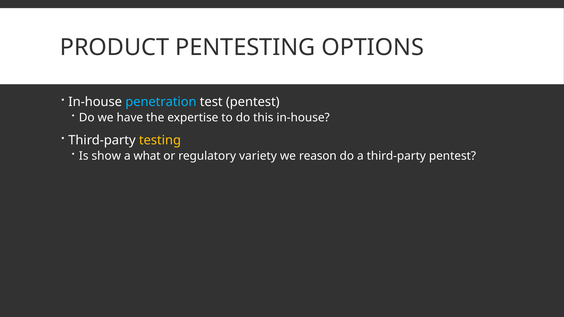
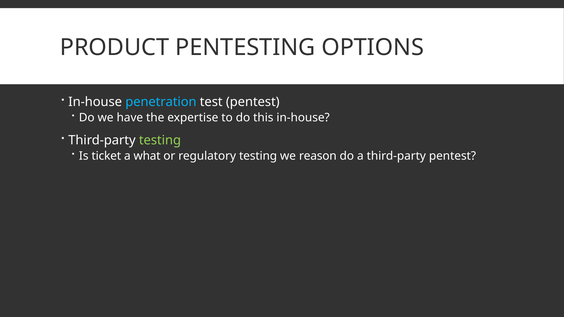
testing colour: yellow -> light green (160, 140)
show: show -> ticket (106, 156)
regulatory variety: variety -> testing (258, 156)
